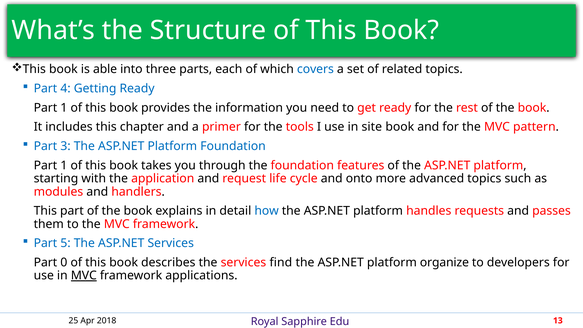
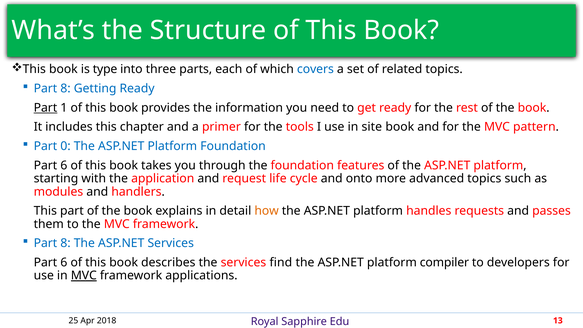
able: able -> type (105, 69)
4: 4 -> 8 (66, 89)
Part underline: none -> present (45, 108)
3: 3 -> 0 (66, 146)
1: 1 -> 6 (64, 165)
how colour: blue -> orange (267, 211)
5: 5 -> 8 (66, 243)
0: 0 -> 6 (64, 262)
organize: organize -> compiler (444, 262)
